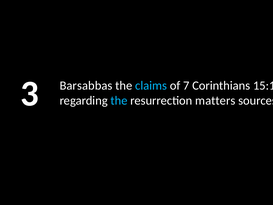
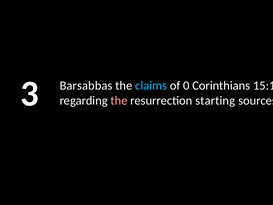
7: 7 -> 0 (186, 85)
the colour: light blue -> pink (119, 101)
matters: matters -> starting (215, 101)
